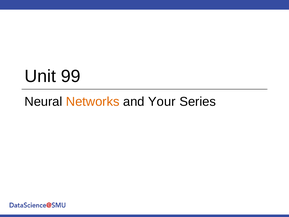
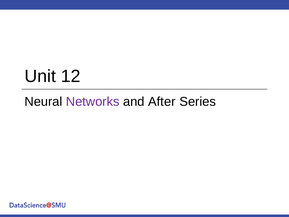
99: 99 -> 12 (71, 76)
Networks colour: orange -> purple (93, 102)
Your: Your -> After (162, 102)
